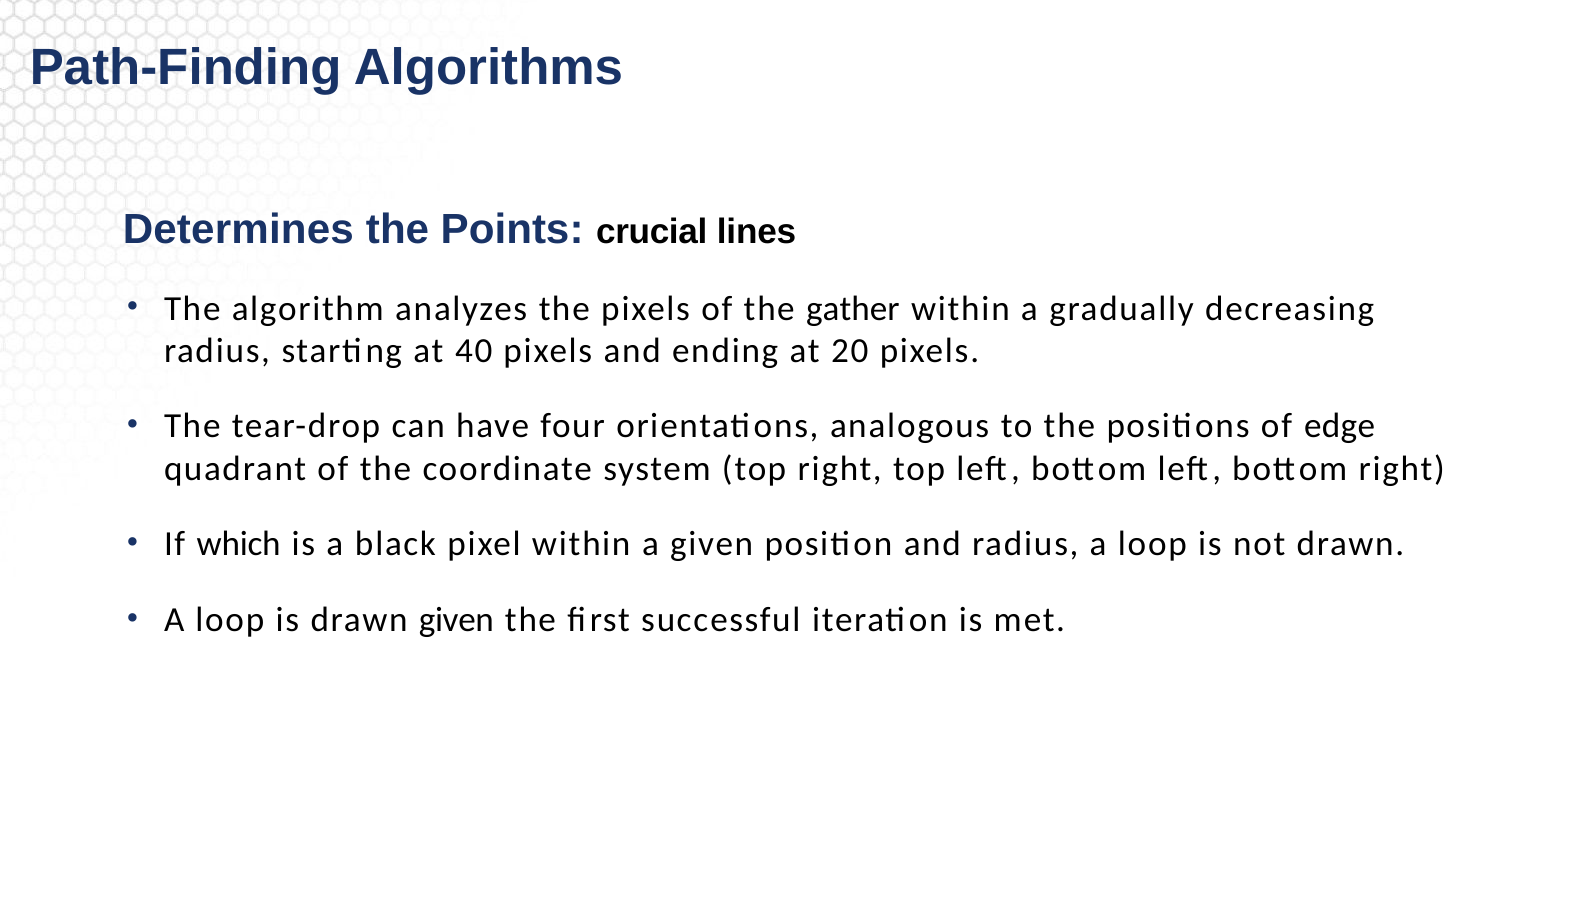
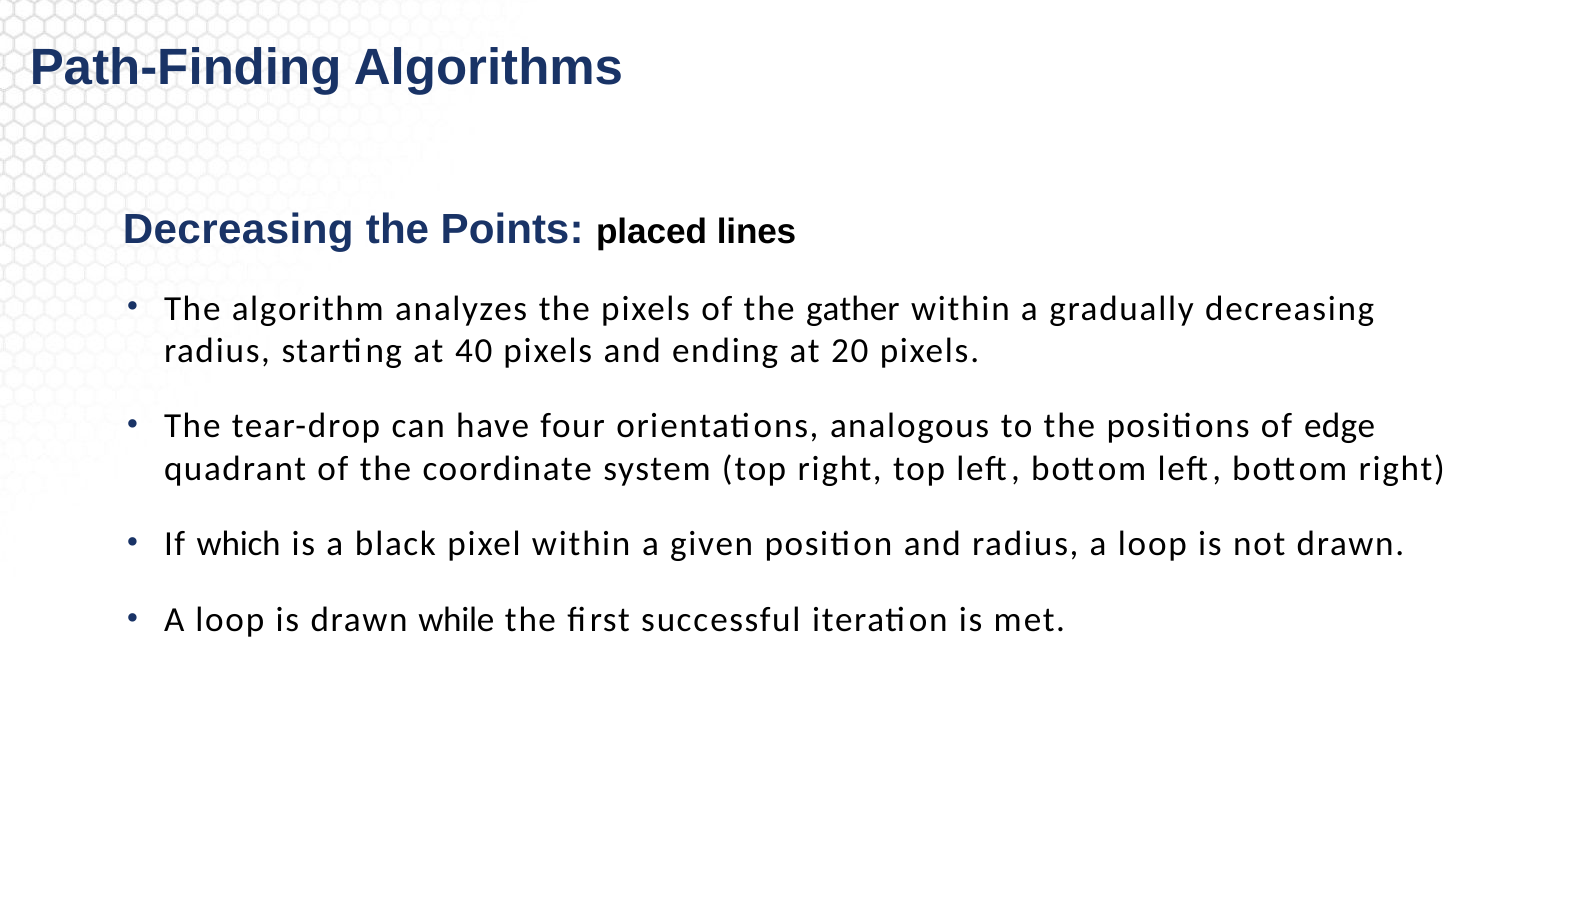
Determines: Determines -> Decreasing (238, 229)
crucial: crucial -> placed (652, 231)
drawn given: given -> while (456, 620)
